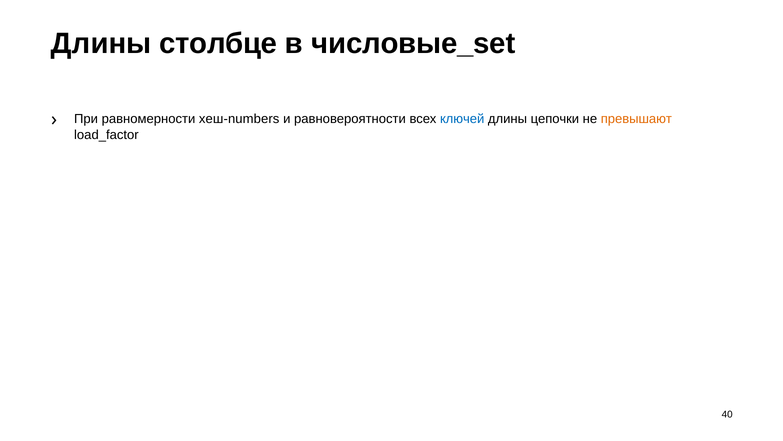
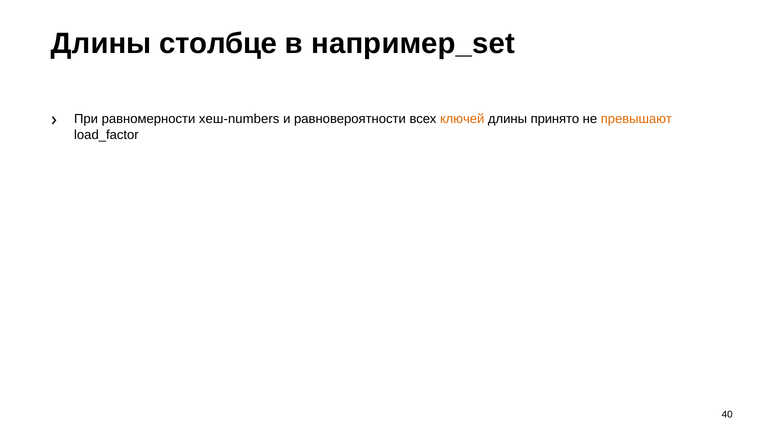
числовые_set: числовые_set -> например_set (413, 44)
ключей colour: blue -> orange (462, 119)
цепочки: цепочки -> принято (555, 119)
